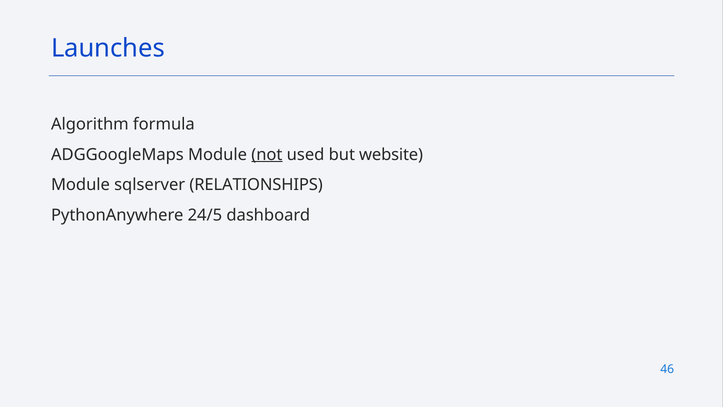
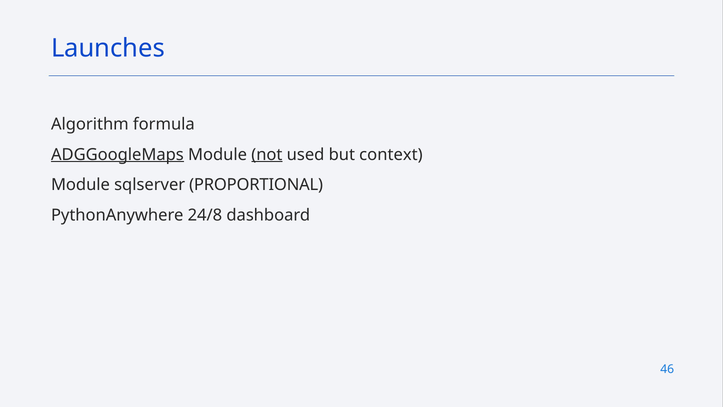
ADGGoogleMaps underline: none -> present (117, 154)
website: website -> context (391, 154)
RELATIONSHIPS: RELATIONSHIPS -> PROPORTIONAL (256, 185)
24/5: 24/5 -> 24/8 (205, 215)
